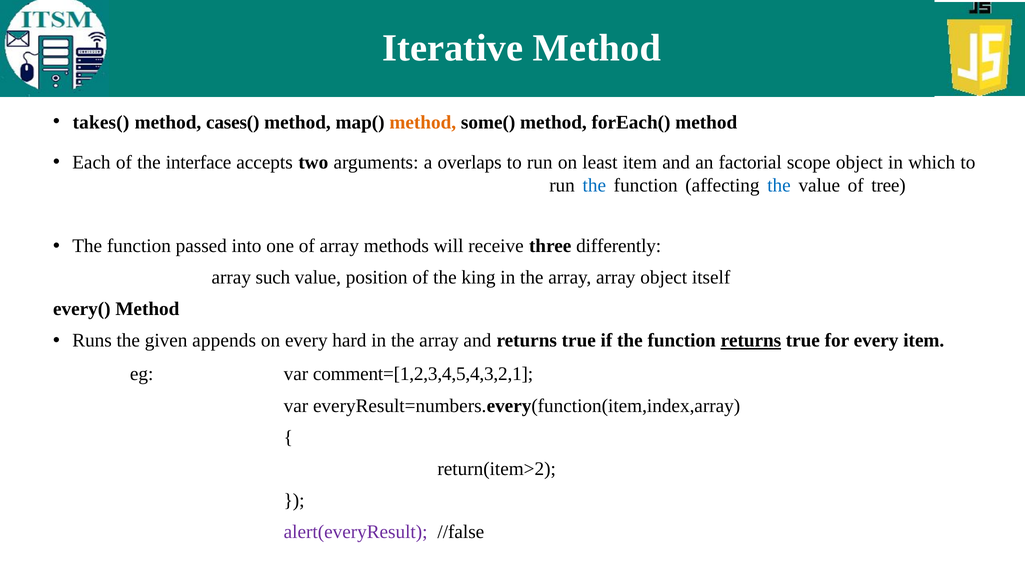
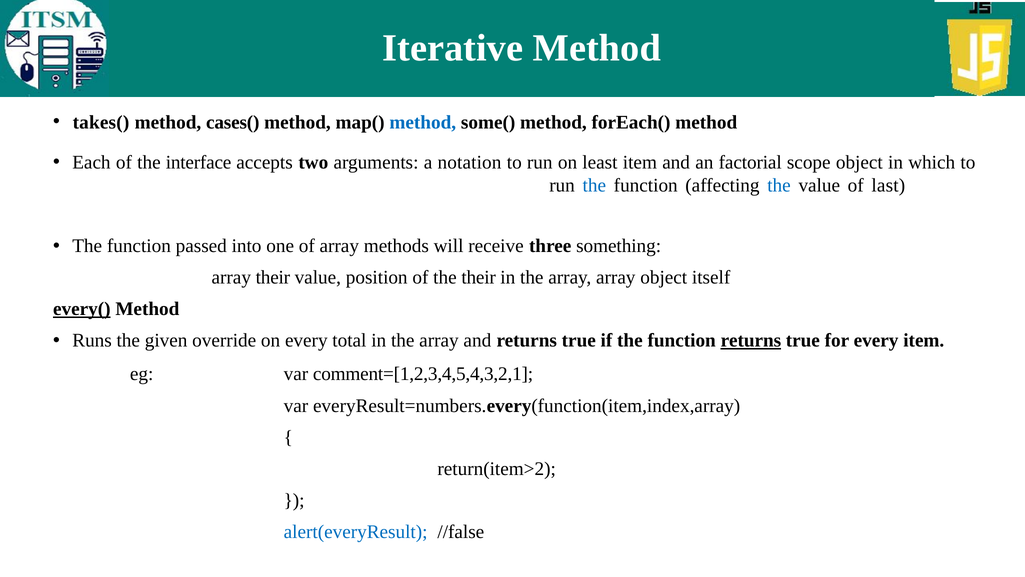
method colour: orange -> blue (423, 122)
overlaps: overlaps -> notation (470, 162)
tree: tree -> last (888, 185)
differently: differently -> something (619, 246)
array such: such -> their (273, 277)
the king: king -> their (479, 277)
every( underline: none -> present (82, 309)
appends: appends -> override (224, 340)
hard: hard -> total (349, 340)
alert(everyResult colour: purple -> blue (356, 531)
